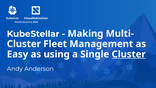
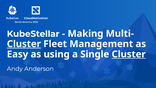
Cluster underline: none -> present (24, 44)
